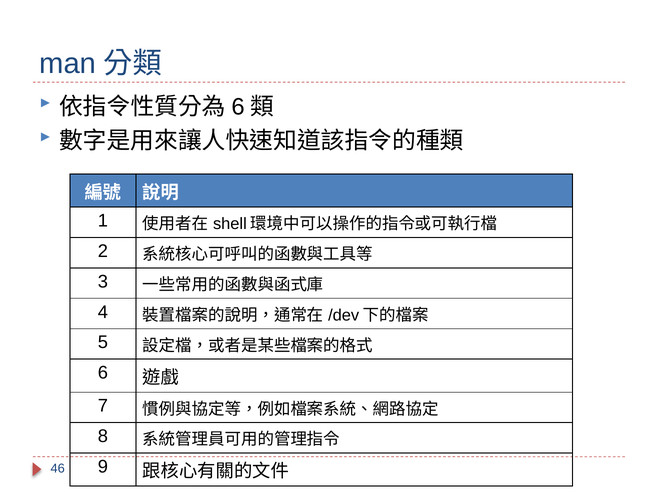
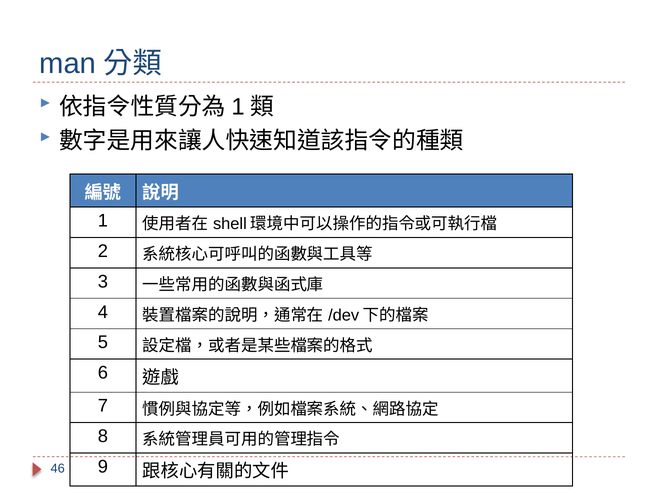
6: 6 -> 1 (238, 107)
